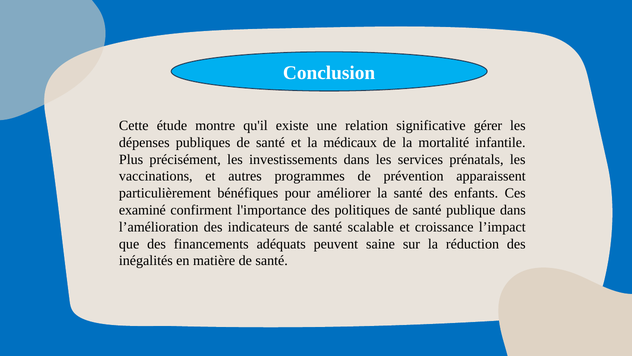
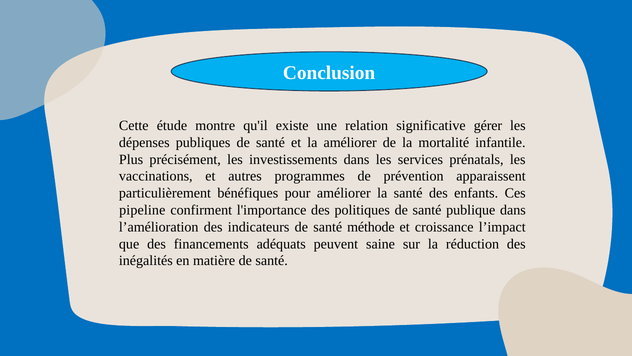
la médicaux: médicaux -> améliorer (350, 142)
examiné: examiné -> pipeline (142, 210)
scalable: scalable -> méthode (371, 227)
